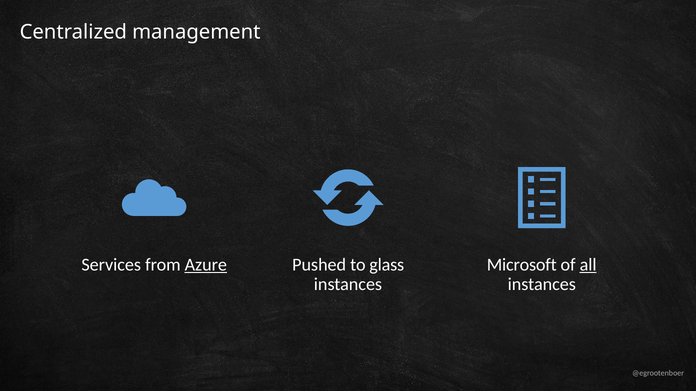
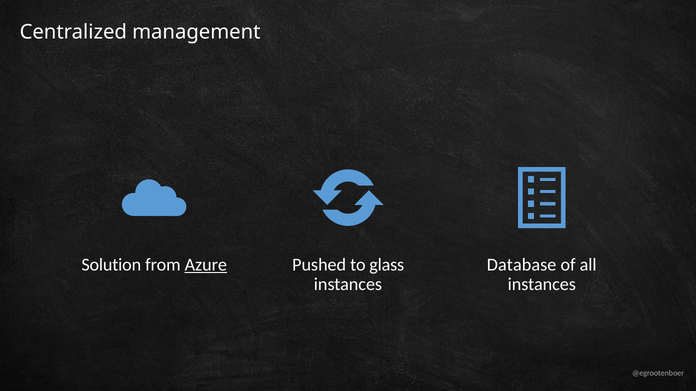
Services: Services -> Solution (111, 265)
Microsoft: Microsoft -> Database (522, 265)
all underline: present -> none (588, 265)
